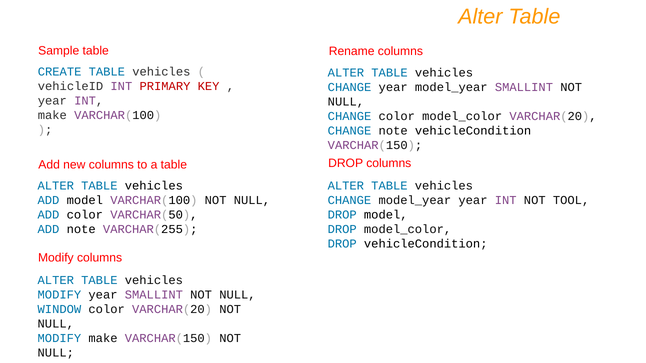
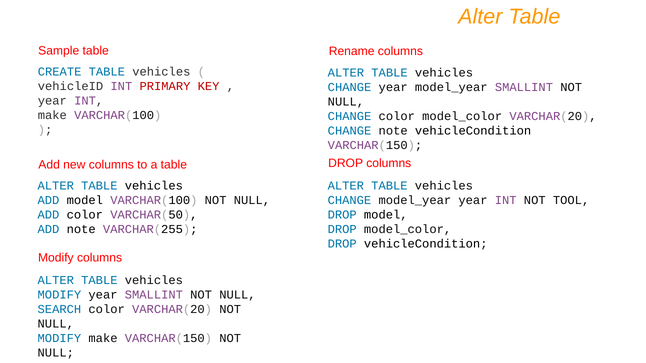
WINDOW: WINDOW -> SEARCH (59, 310)
